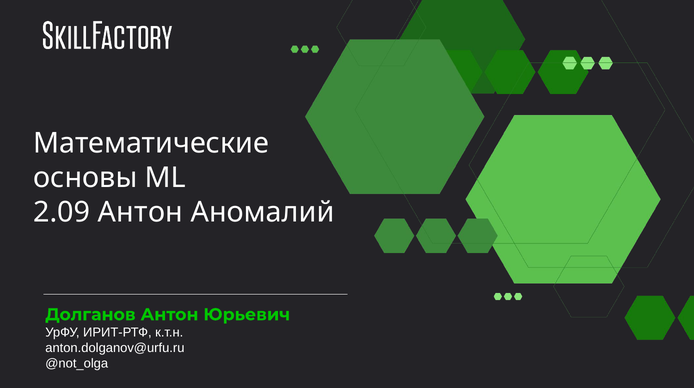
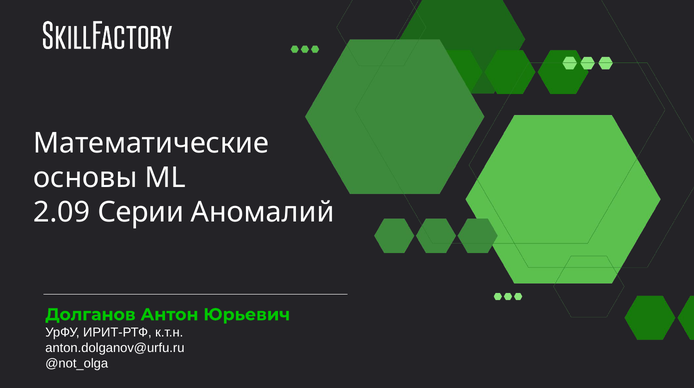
2.09 Антон: Антон -> Серии (141, 212)
